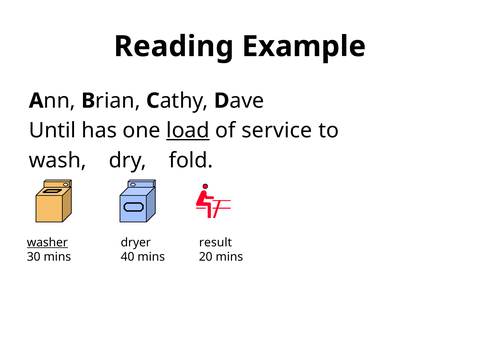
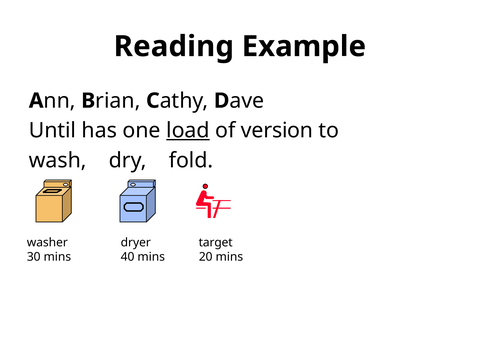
service: service -> version (277, 131)
washer underline: present -> none (47, 242)
result: result -> target (216, 242)
